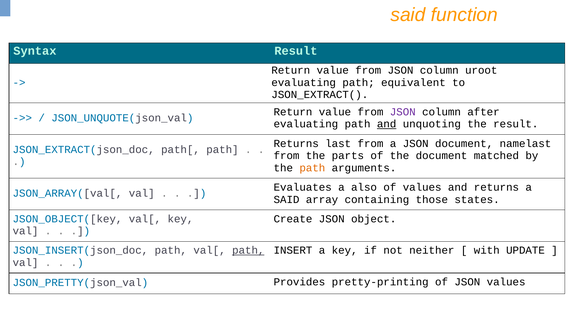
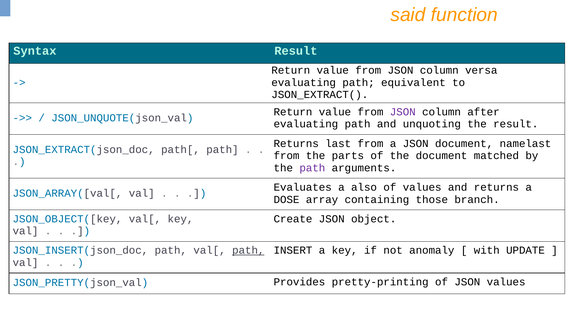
uroot: uroot -> versa (481, 70)
and underline: present -> none (387, 124)
path colour: orange -> purple (312, 168)
SAID: SAID -> DOSE (287, 199)
states: states -> branch (477, 199)
neither: neither -> anomaly (432, 250)
